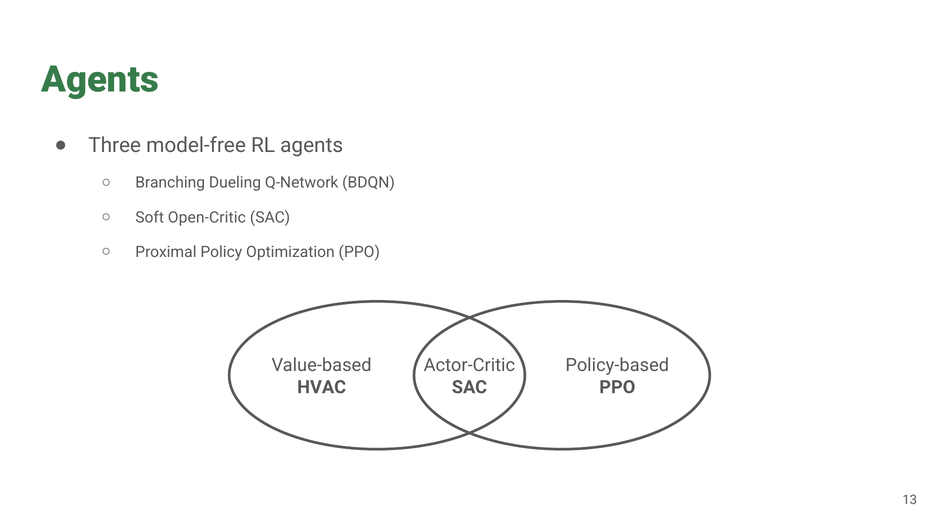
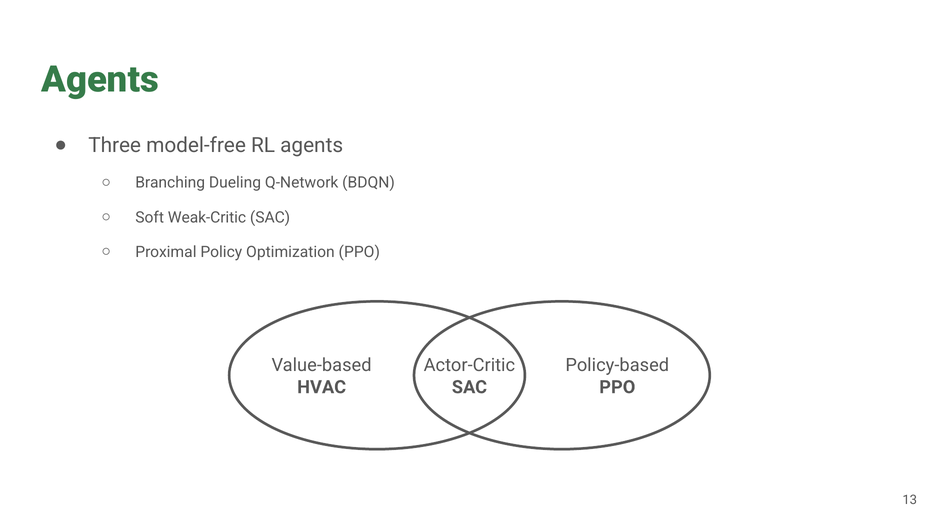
Open-Critic: Open-Critic -> Weak-Critic (207, 217)
